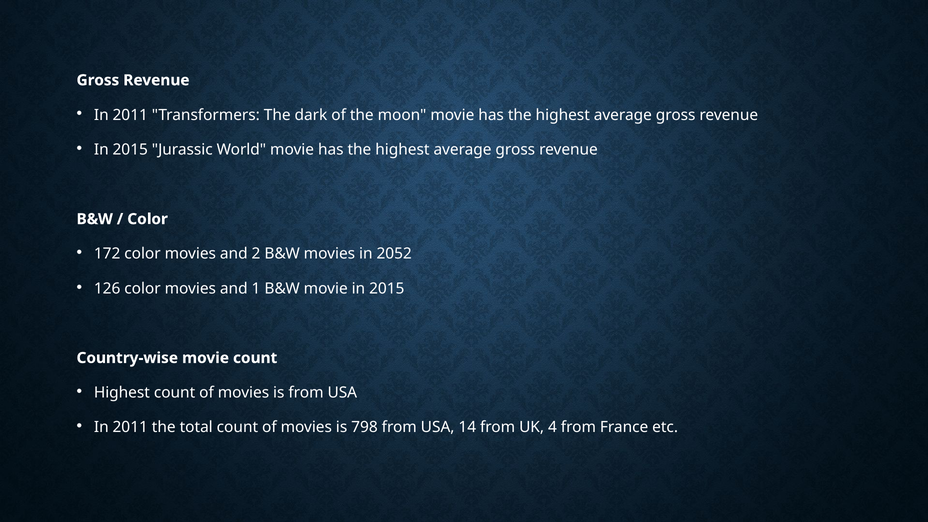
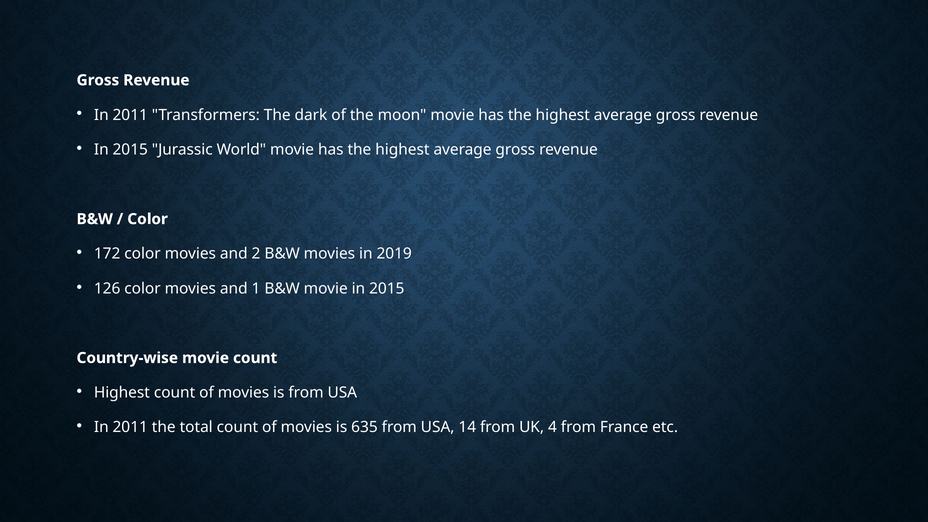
2052: 2052 -> 2019 (394, 254)
798: 798 -> 635 (364, 427)
